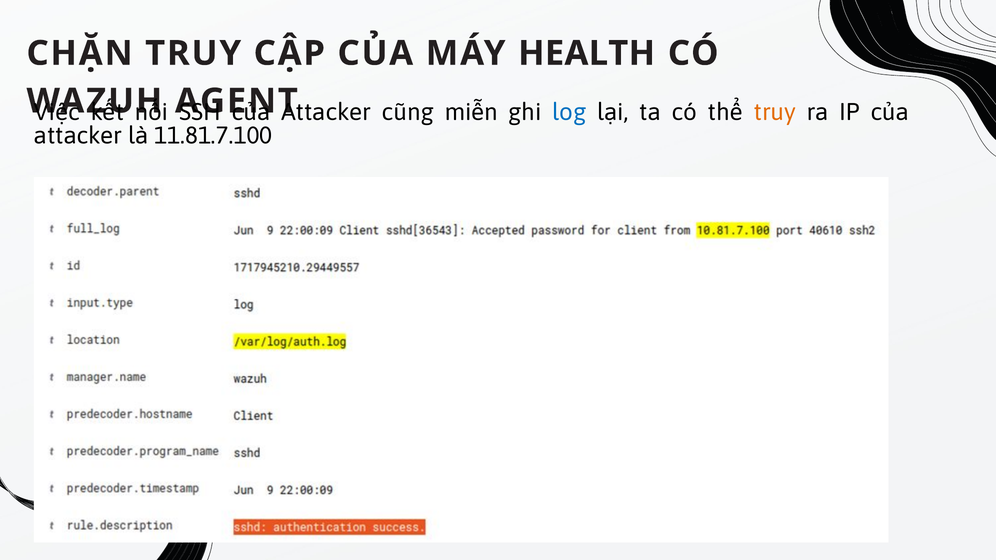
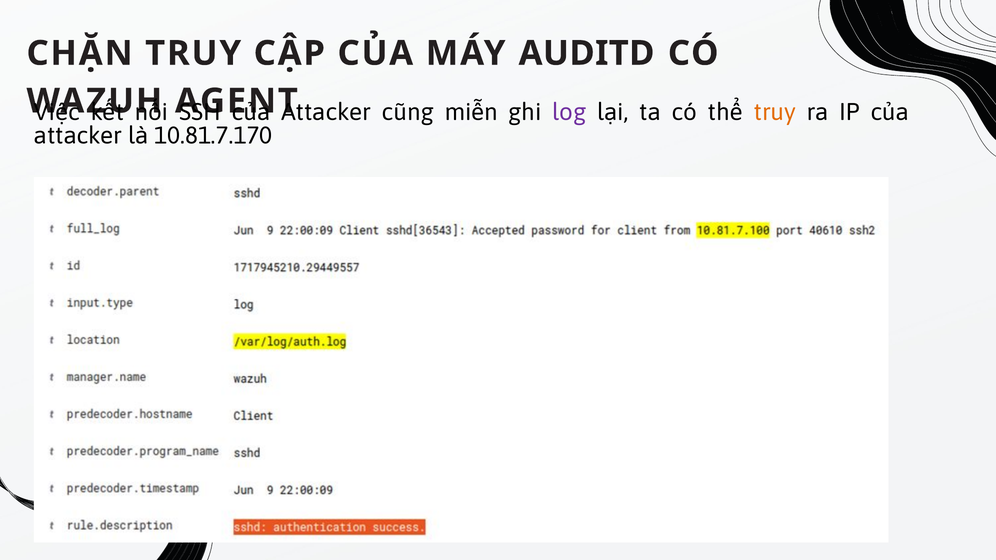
HEALTH: HEALTH -> AUDITD (587, 53)
log colour: blue -> purple (569, 112)
11.81.7.100: 11.81.7.100 -> 10.81.7.170 (213, 136)
